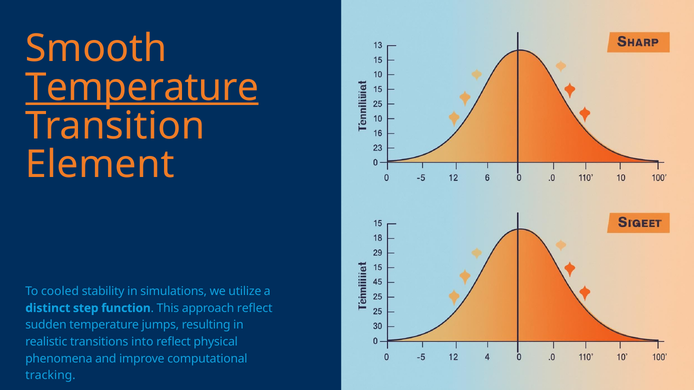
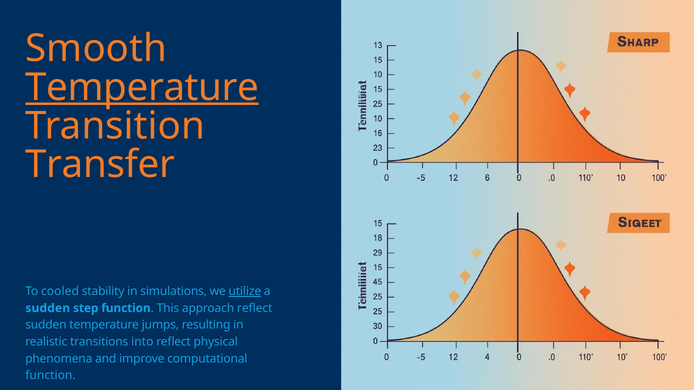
Element: Element -> Transfer (100, 164)
utilize underline: none -> present (245, 292)
distinct: distinct -> sudden (48, 308)
tracking: tracking -> function (50, 376)
